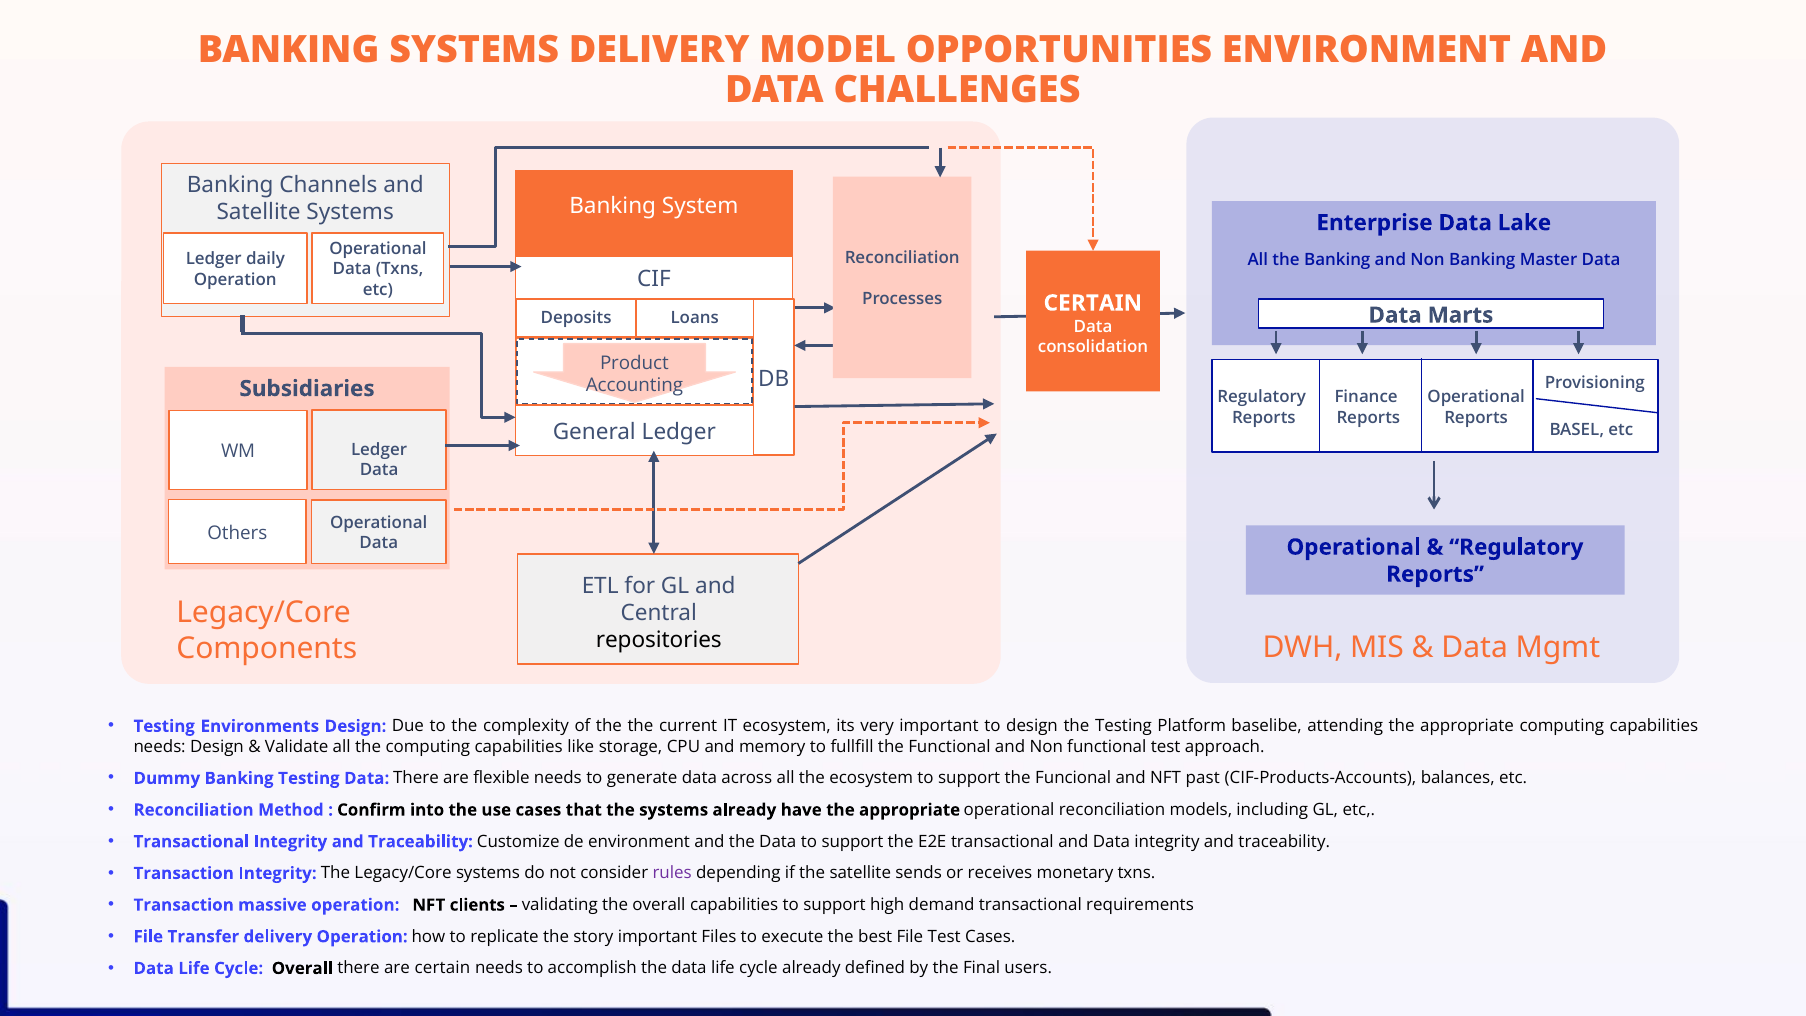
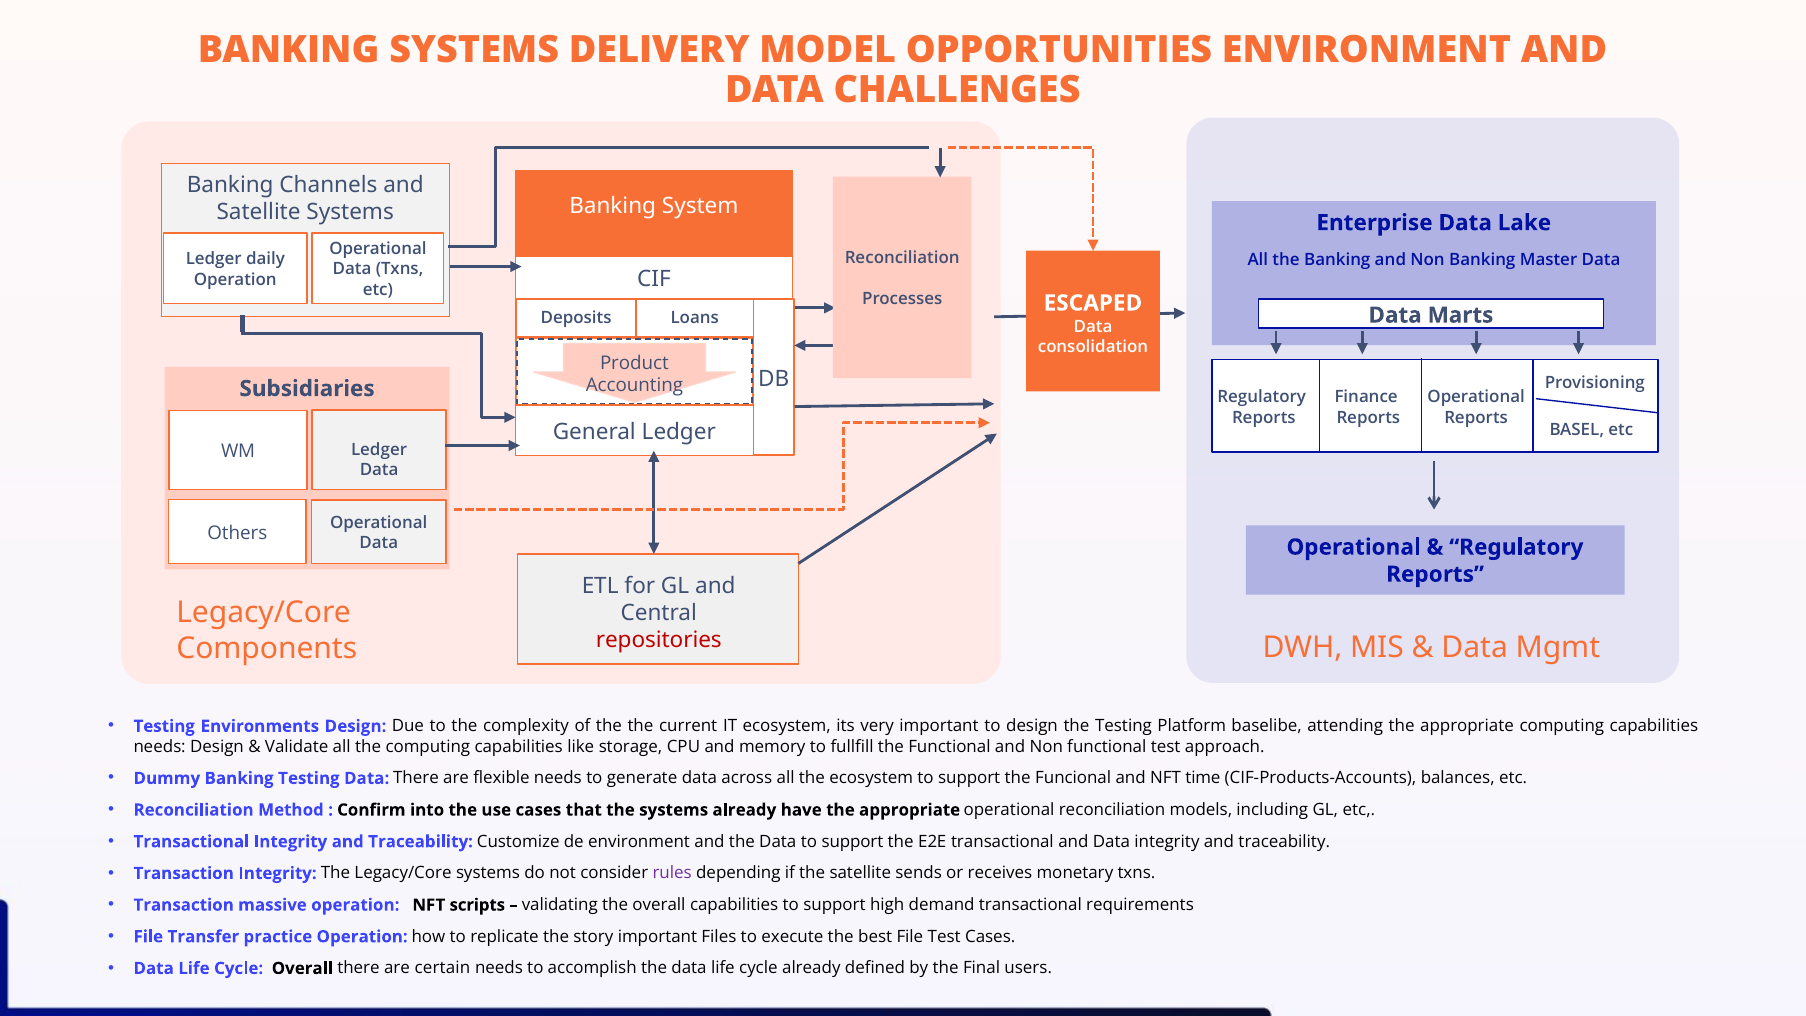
CERTAIN: CERTAIN -> ESCAPED (1093, 303)
repositories colour: black -> red (659, 640)
past: past -> time (1203, 778)
clients: clients -> scripts (477, 905)
Transfer delivery: delivery -> practice (278, 937)
